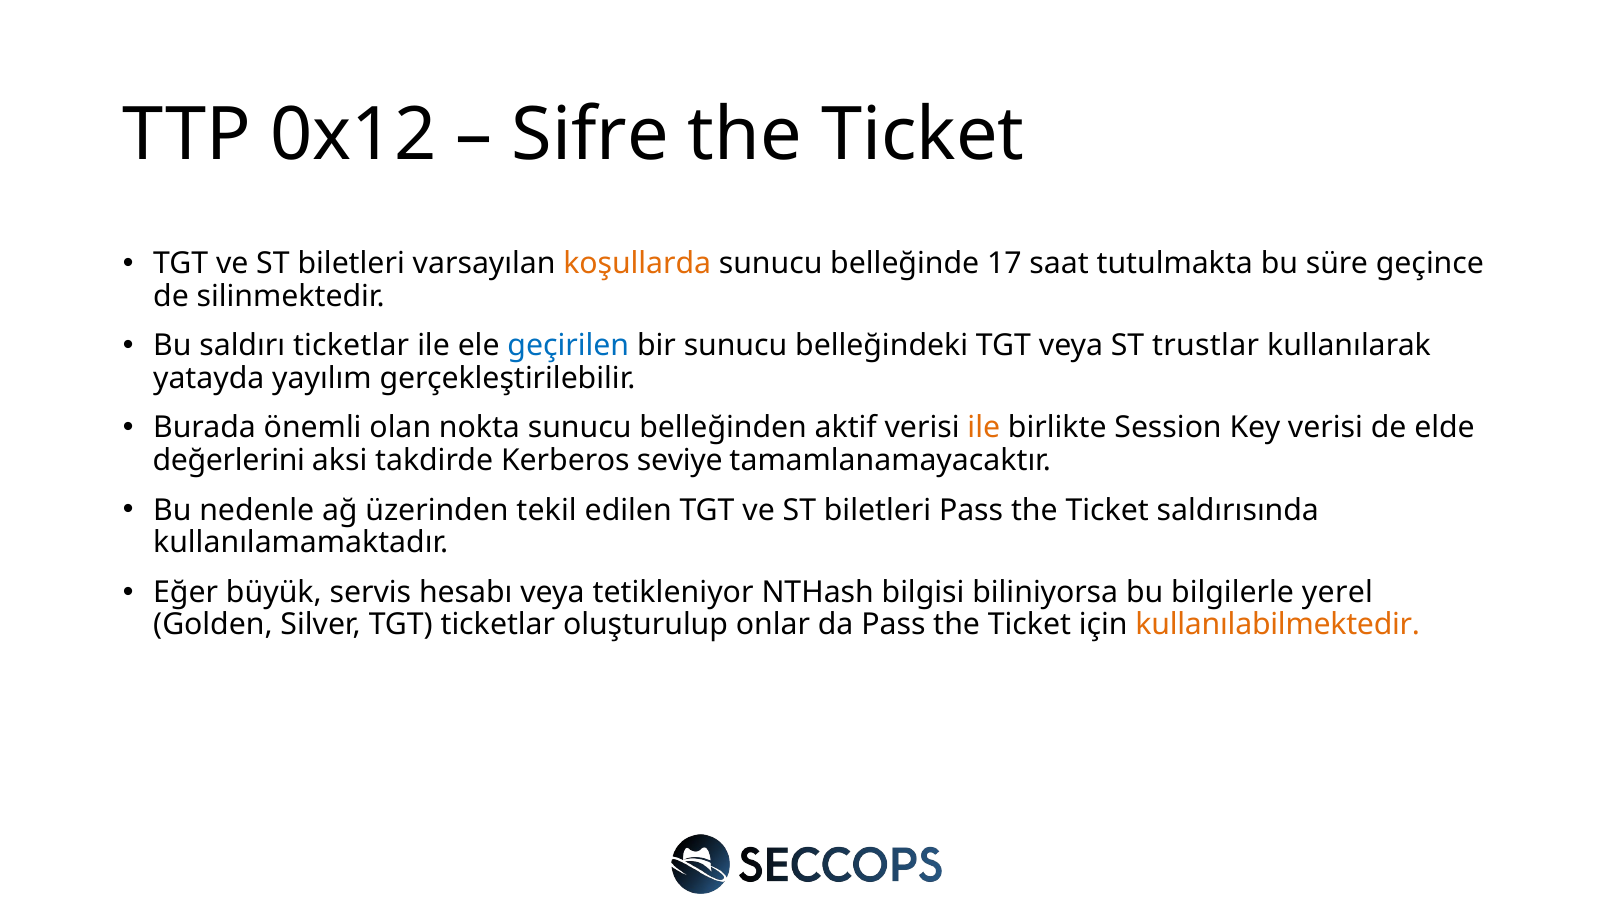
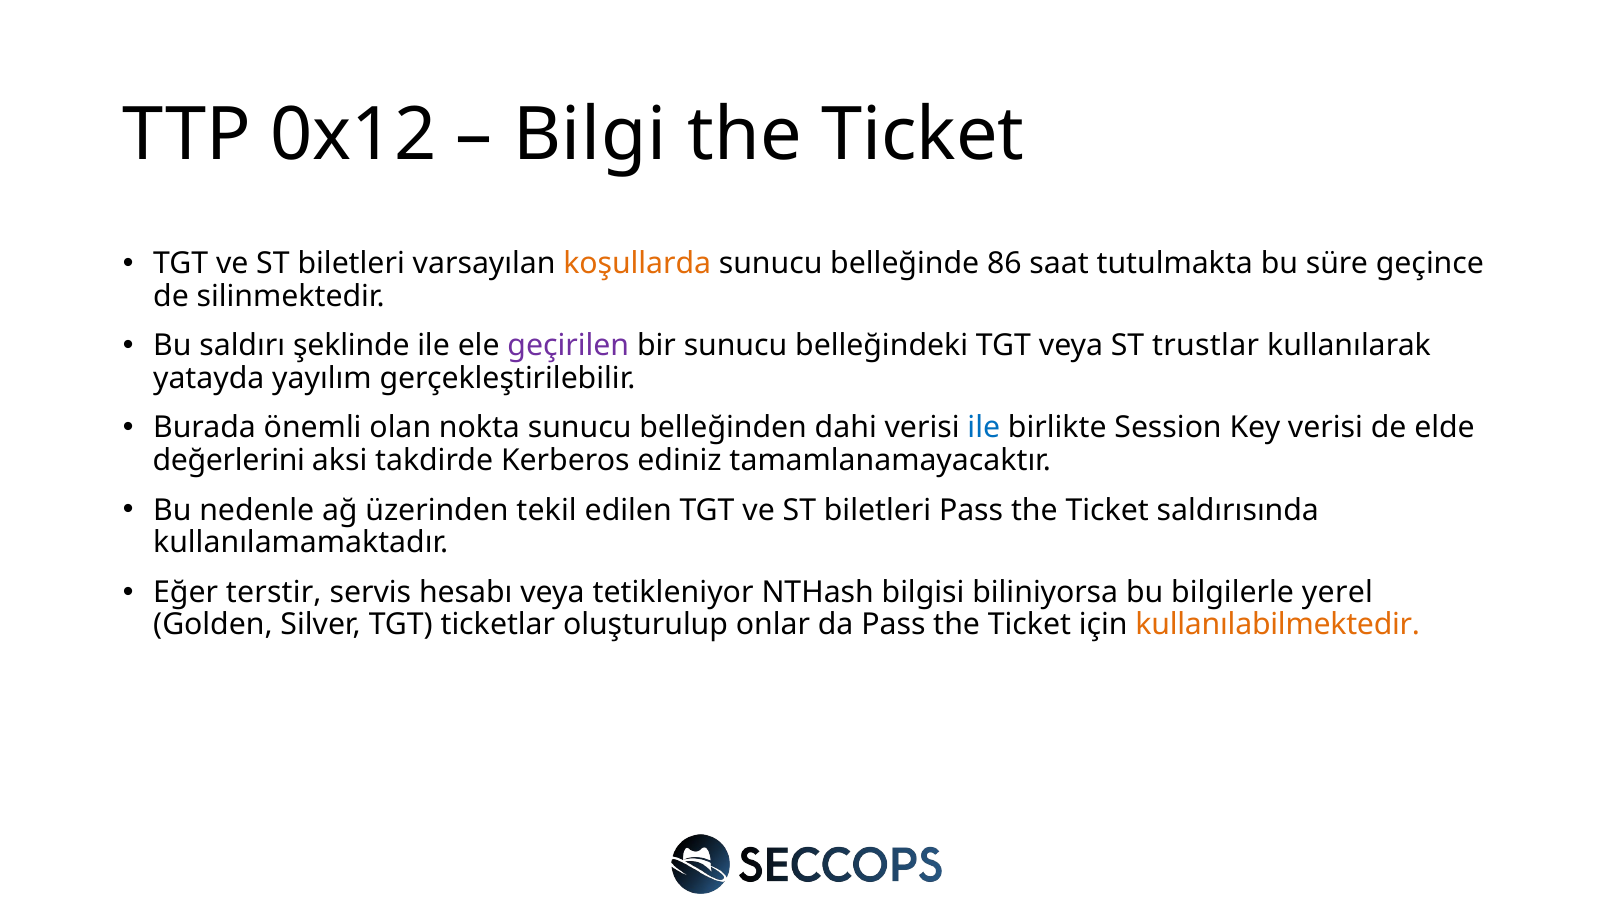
Sifre: Sifre -> Bilgi (590, 135)
17: 17 -> 86 (1004, 264)
saldırı ticketlar: ticketlar -> şeklinde (351, 346)
geçirilen colour: blue -> purple (568, 346)
aktif: aktif -> dahi (846, 428)
ile colour: orange -> blue (984, 428)
seviye: seviye -> ediniz (680, 461)
büyük: büyük -> terstir (274, 592)
